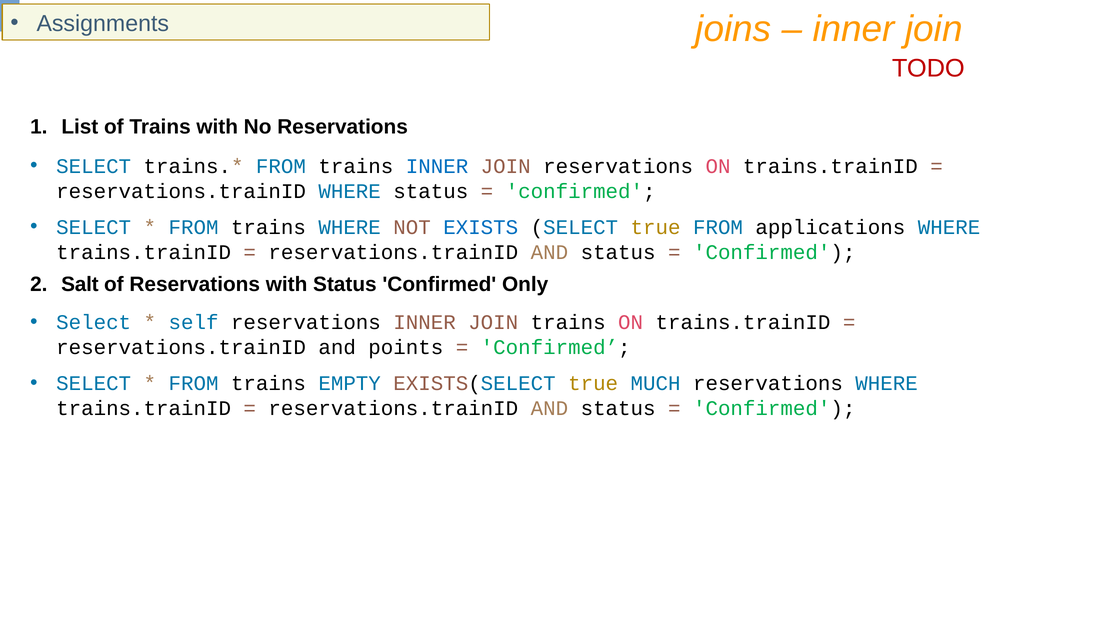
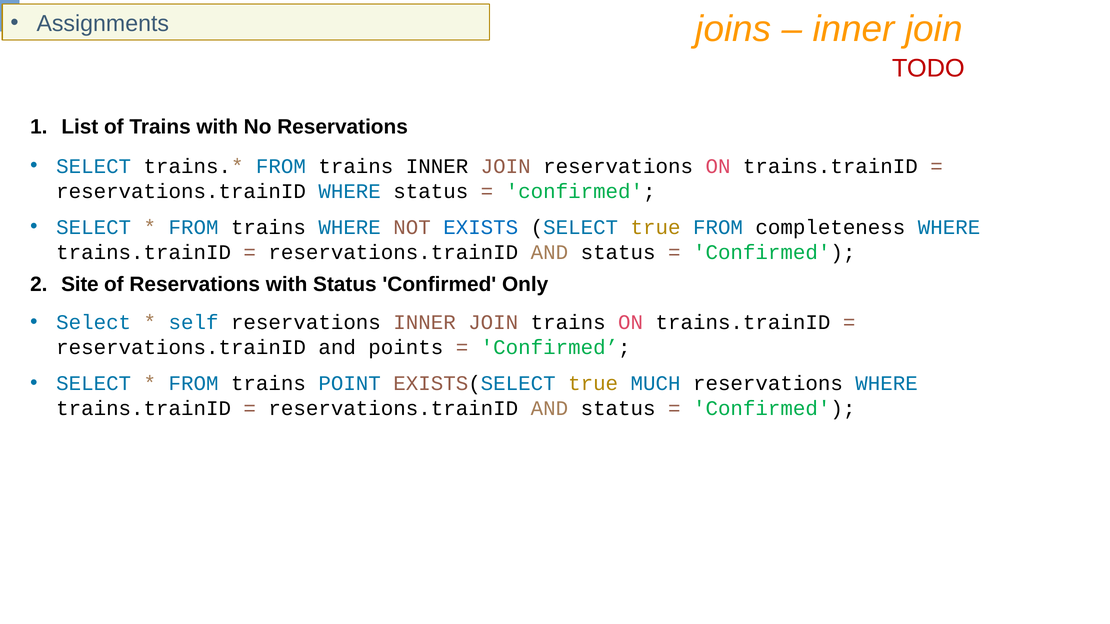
INNER colour: blue -> black (437, 166)
applications: applications -> completeness (830, 227)
Salt: Salt -> Site (80, 284)
EMPTY: EMPTY -> POINT (350, 384)
